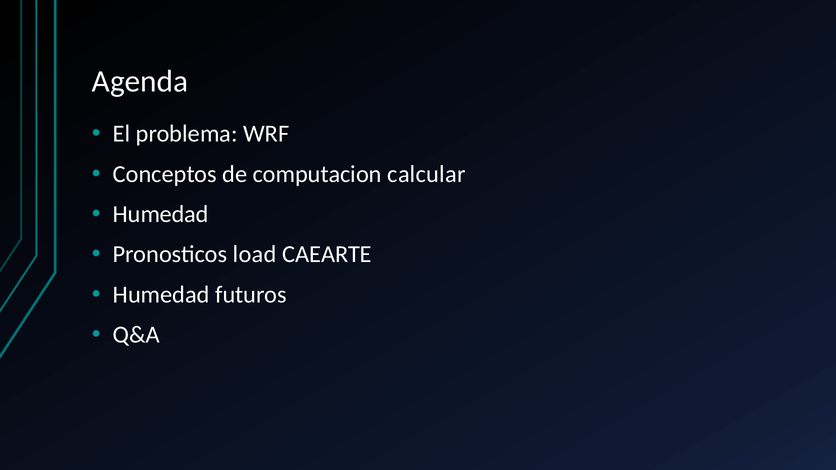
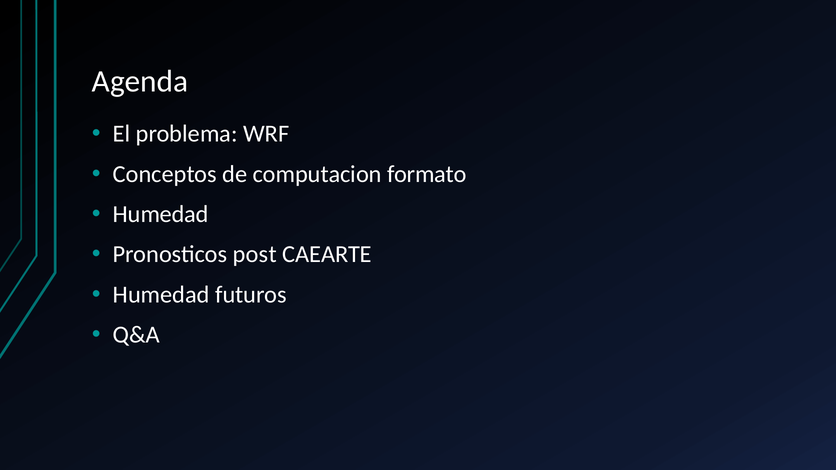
calcular: calcular -> formato (427, 174)
load: load -> post (255, 255)
